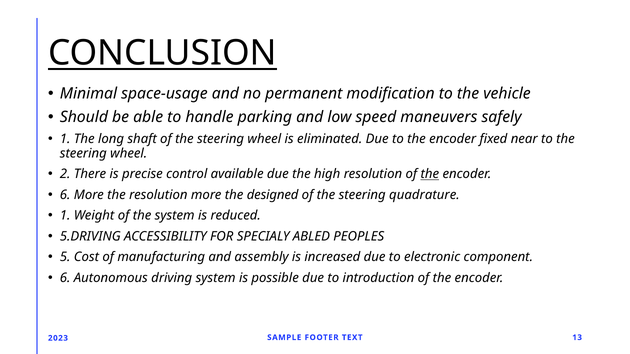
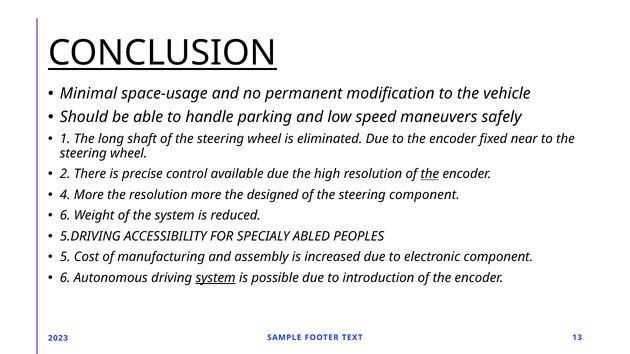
6: 6 -> 4 (65, 195)
steering quadrature: quadrature -> component (424, 195)
1: 1 -> 6 (65, 216)
system underline: none -> present (216, 278)
